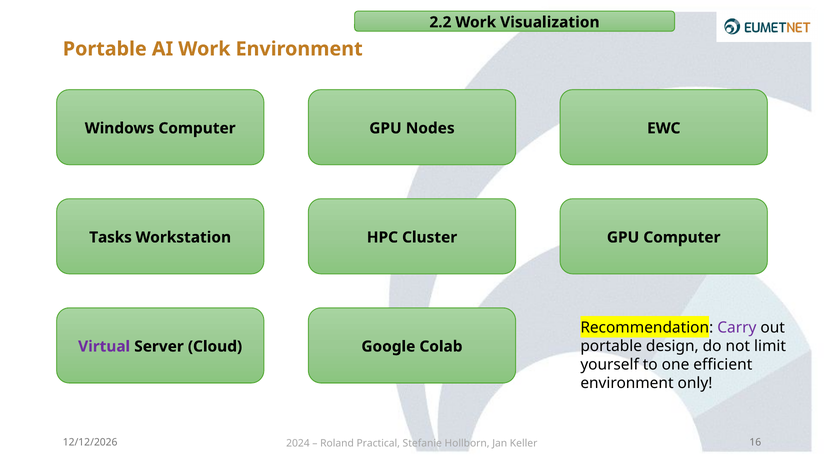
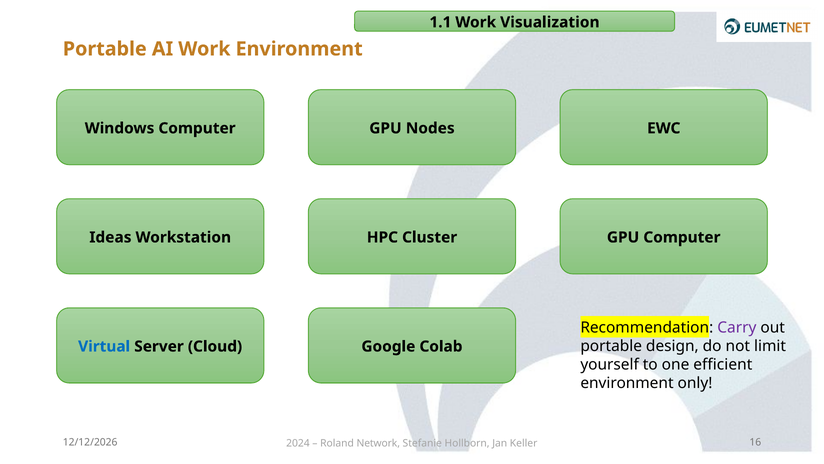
2.2: 2.2 -> 1.1 (440, 22)
Tasks: Tasks -> Ideas (110, 237)
Virtual colour: purple -> blue (104, 346)
Practical: Practical -> Network (378, 443)
